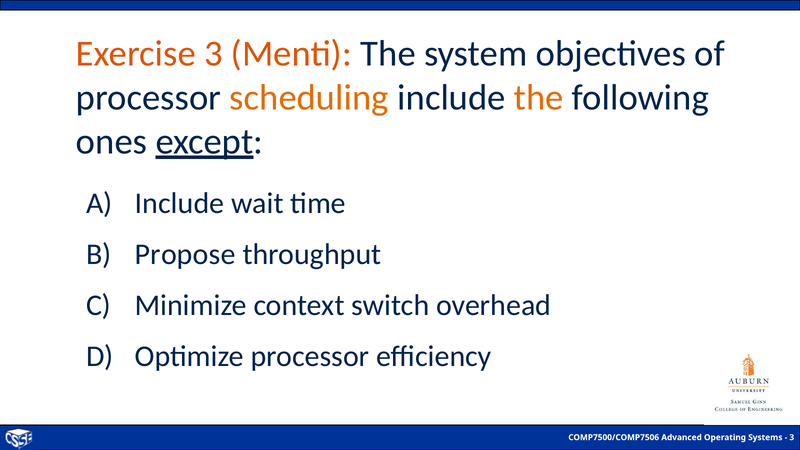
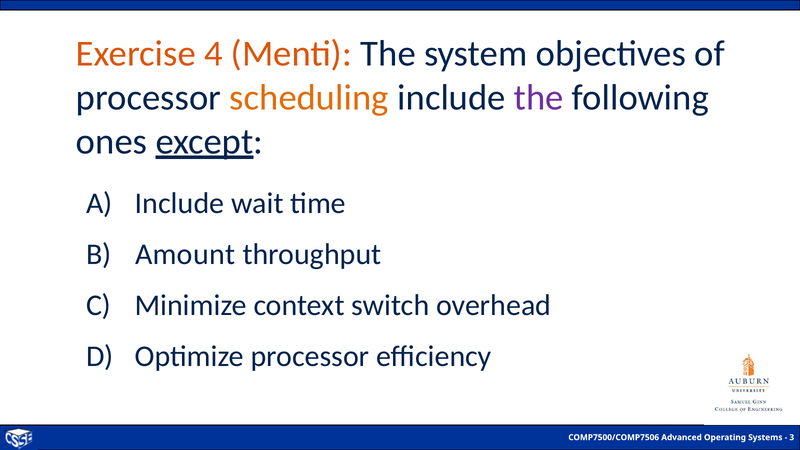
Exercise 3: 3 -> 4 (213, 54)
the colour: orange -> purple (539, 98)
Propose: Propose -> Amount (185, 254)
